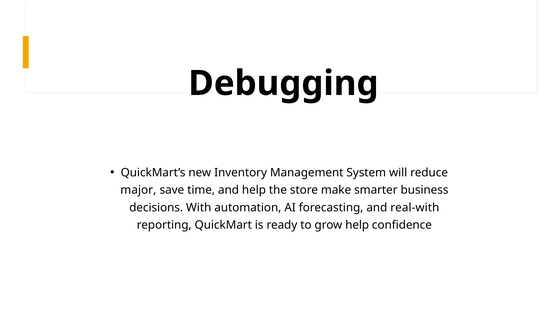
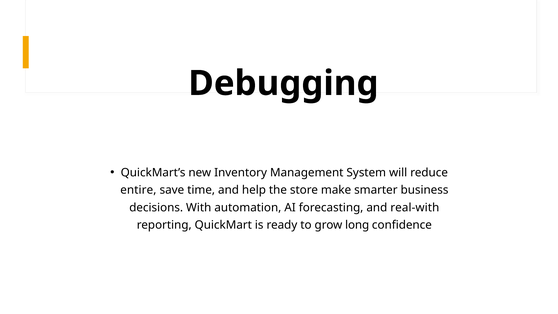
major: major -> entire (138, 190)
grow help: help -> long (357, 225)
